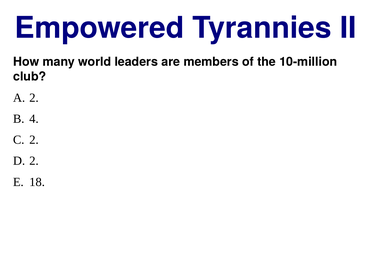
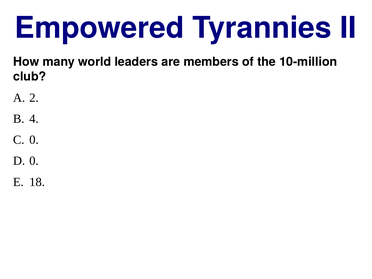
2: 2 -> 0 (34, 140)
2: 2 -> 0 (34, 161)
